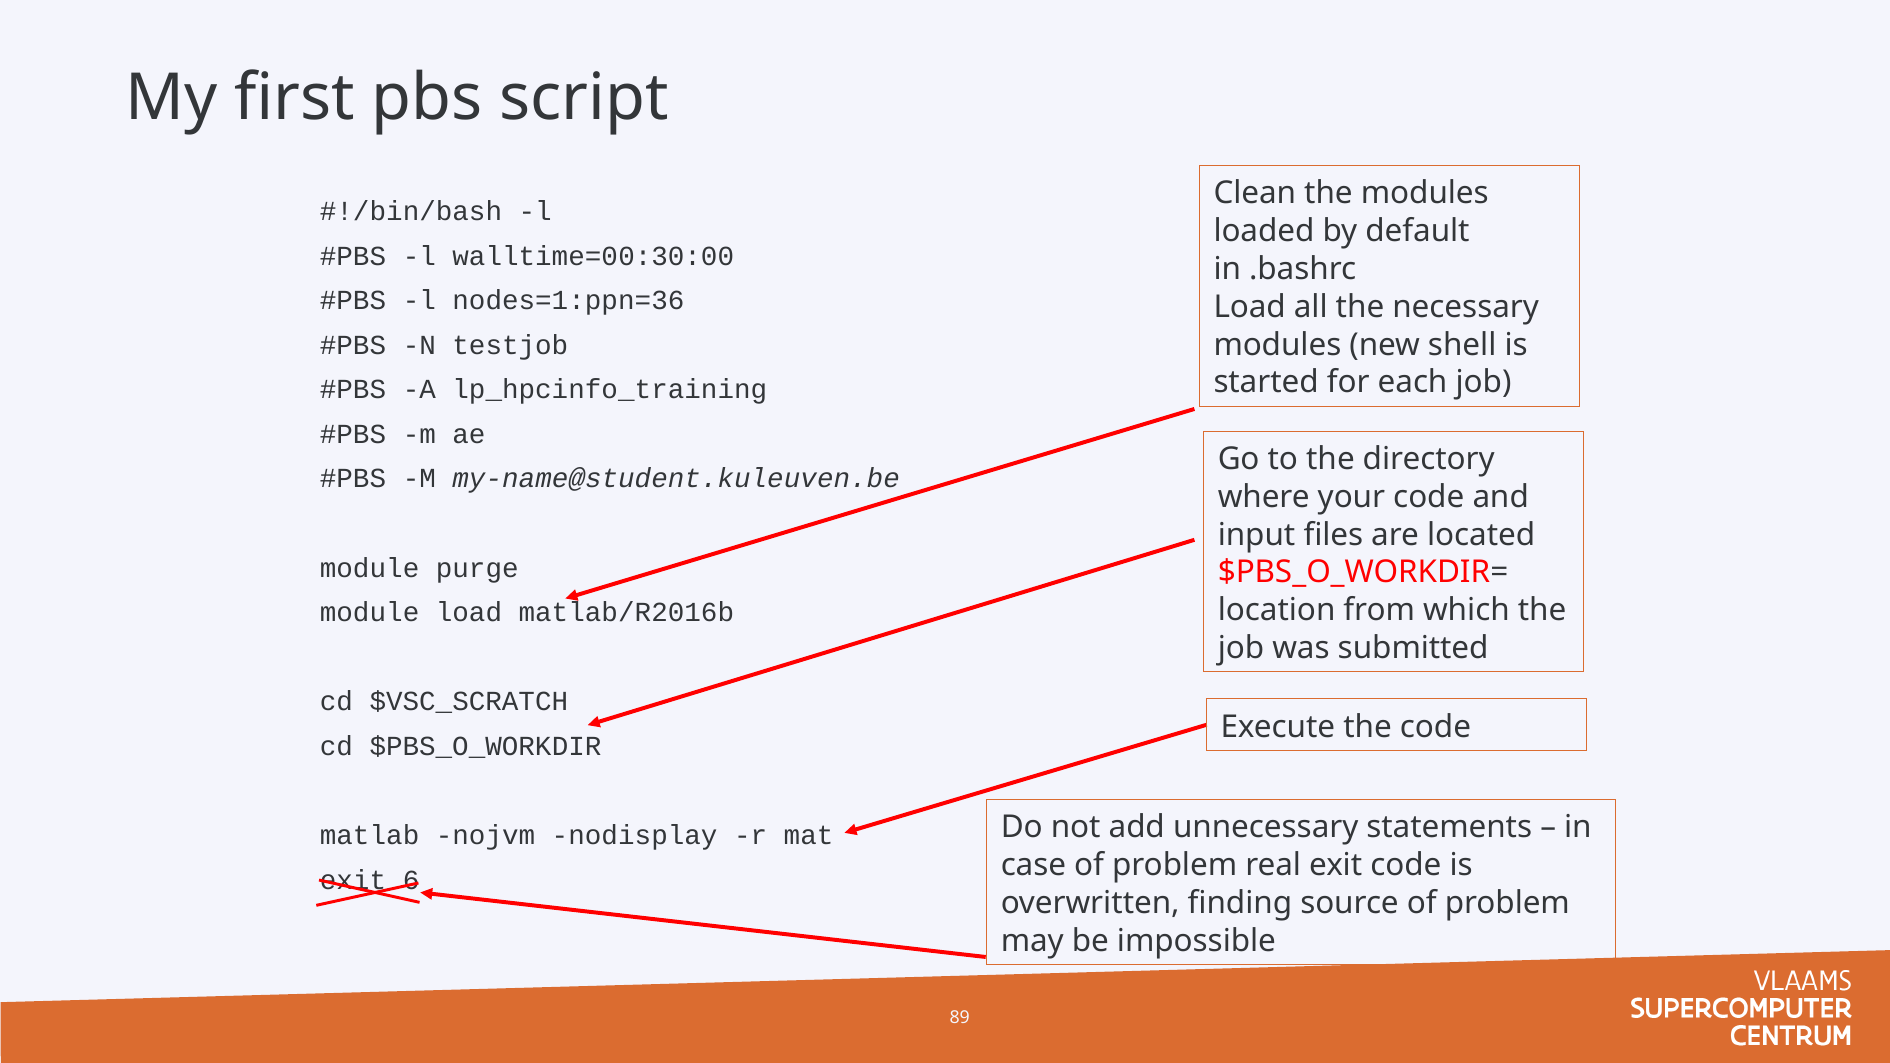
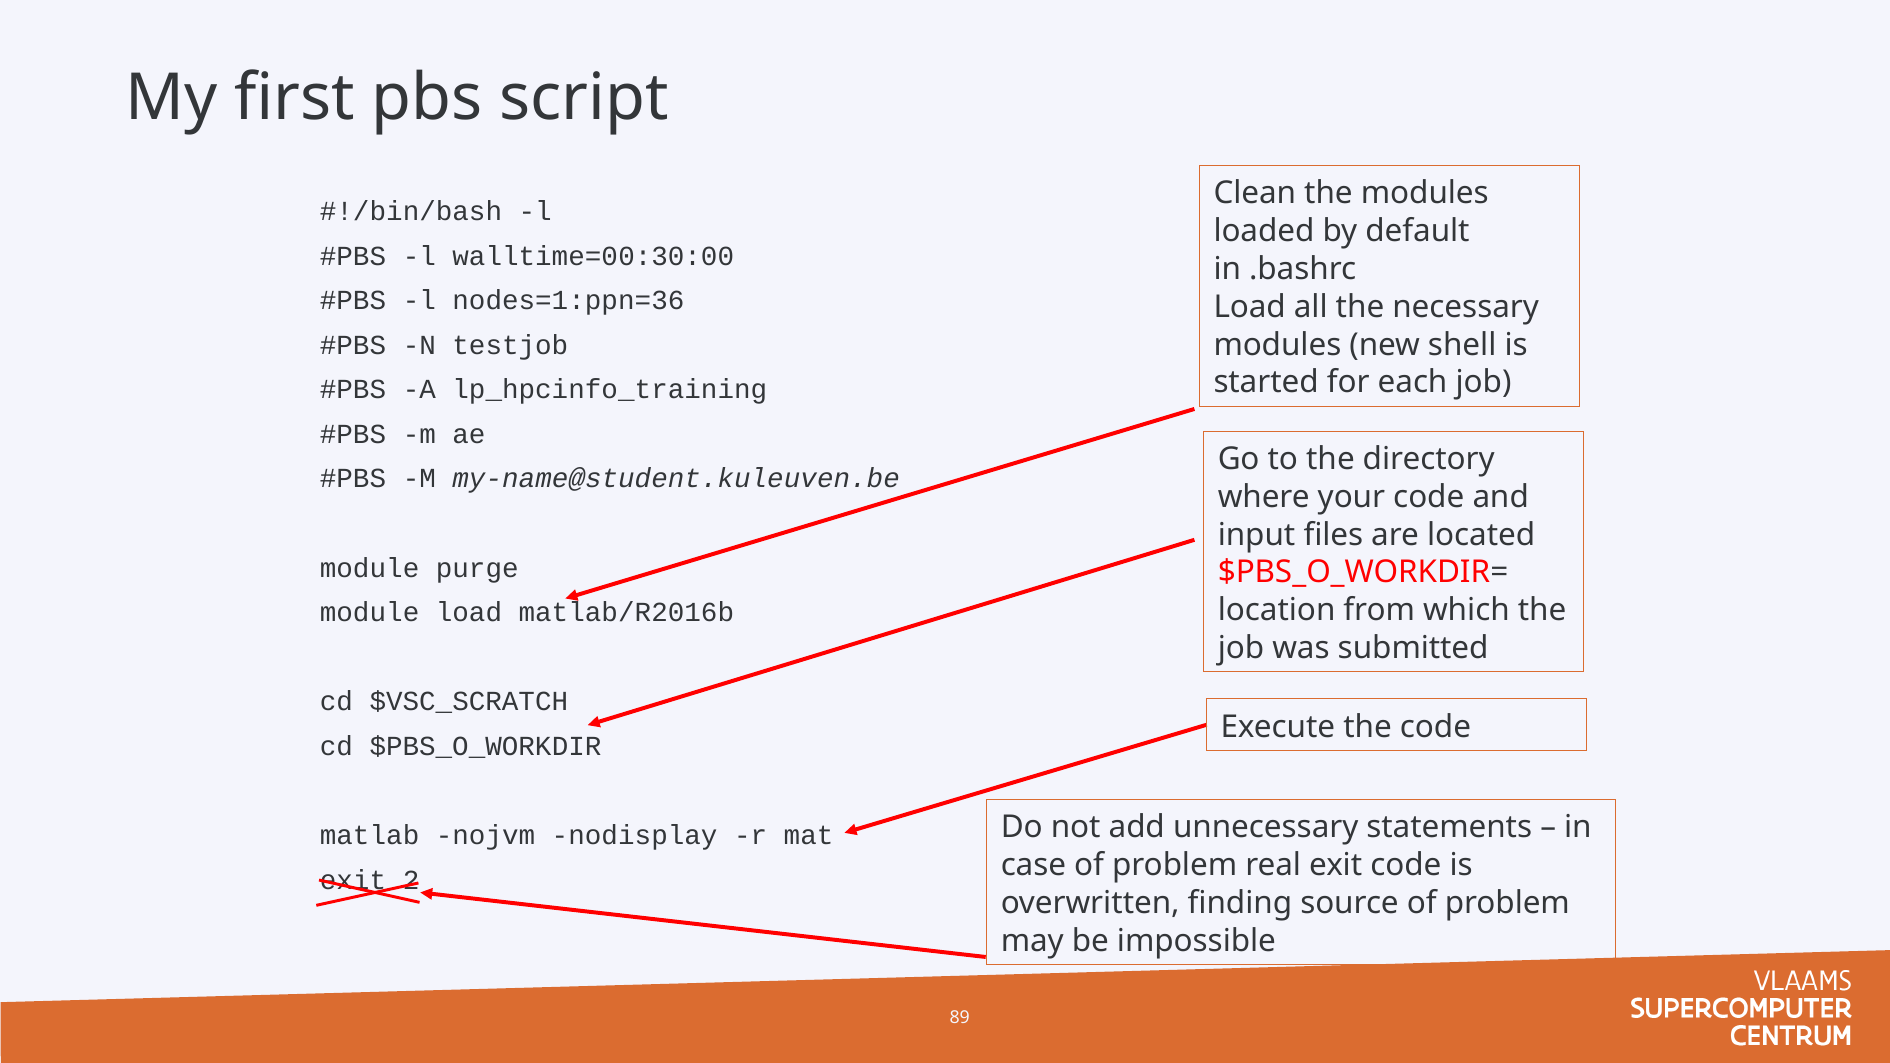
6: 6 -> 2 (411, 880)
